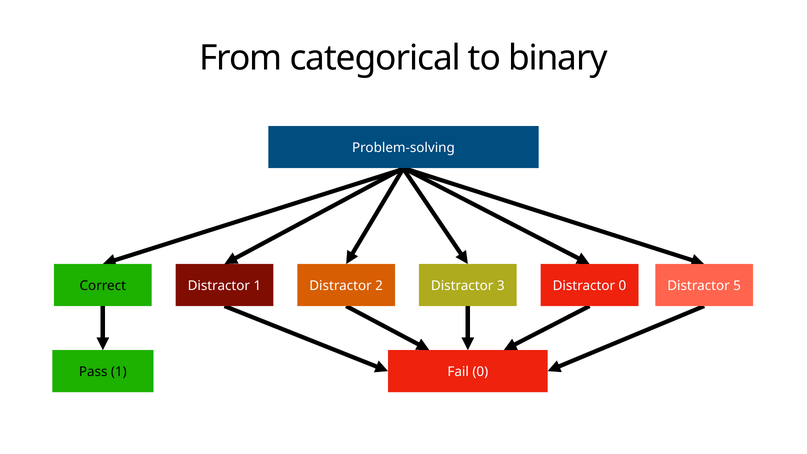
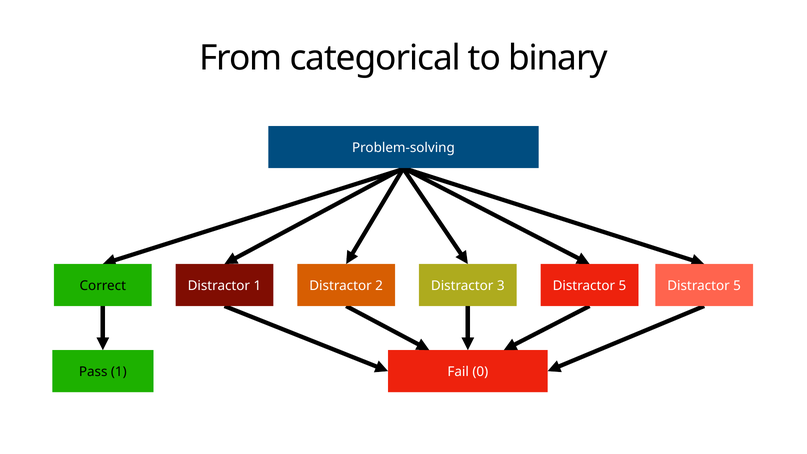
3 Distractor 0: 0 -> 5 (622, 286)
